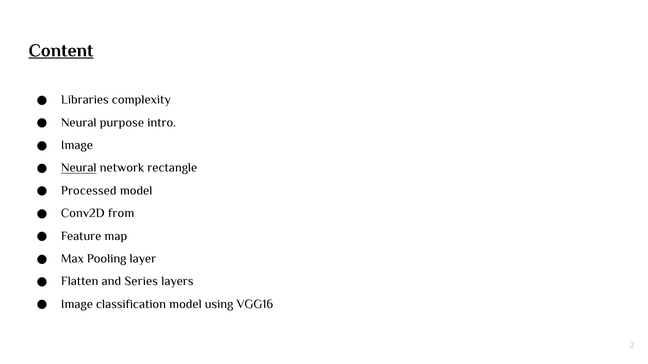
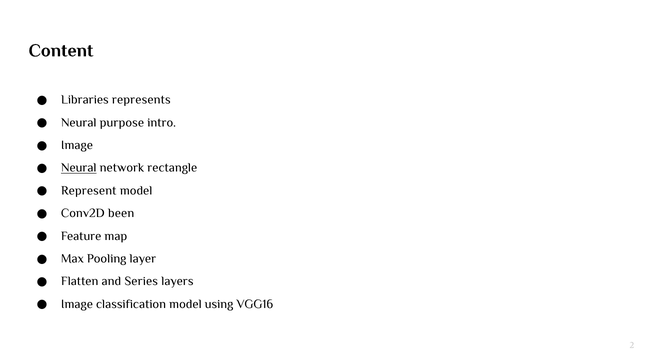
Content underline: present -> none (61, 50)
complexity: complexity -> represents (141, 100)
Processed: Processed -> Represent (89, 191)
from: from -> been (121, 213)
